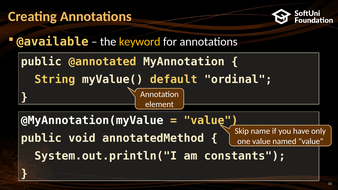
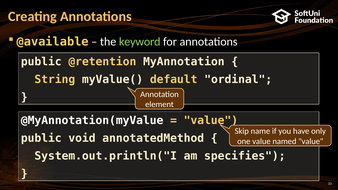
keyword colour: yellow -> light green (140, 42)
@annotated: @annotated -> @retention (102, 62)
constants: constants -> specifies (245, 156)
